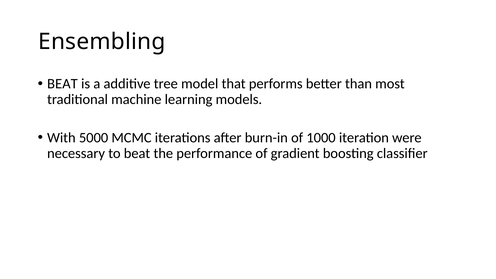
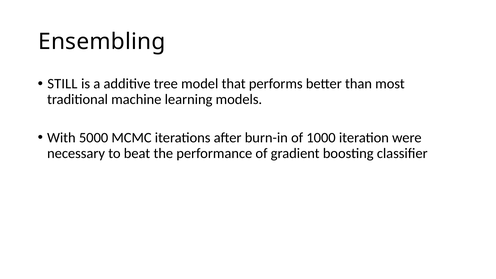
BEAT: BEAT -> STILL (62, 84)
